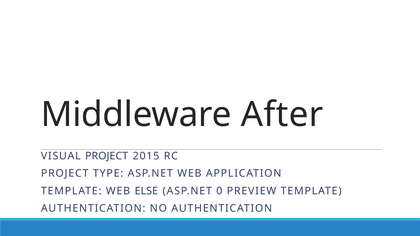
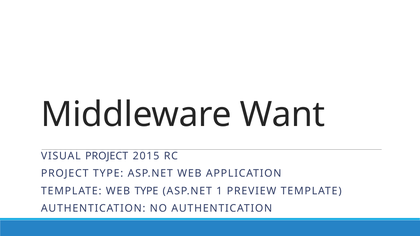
After: After -> Want (282, 115)
WEB ELSE: ELSE -> TYPE (146, 191)
0: 0 -> 1 (219, 191)
